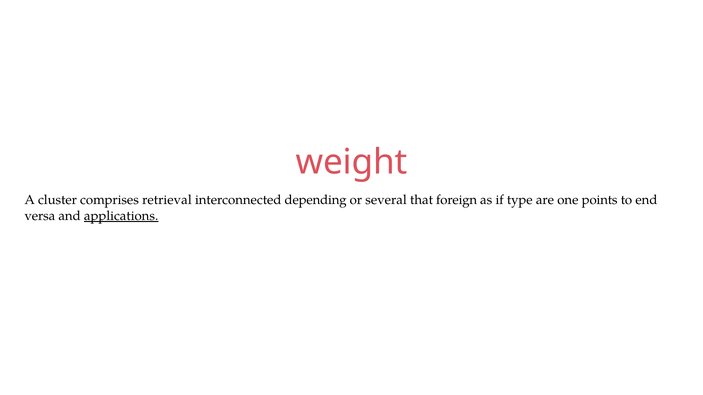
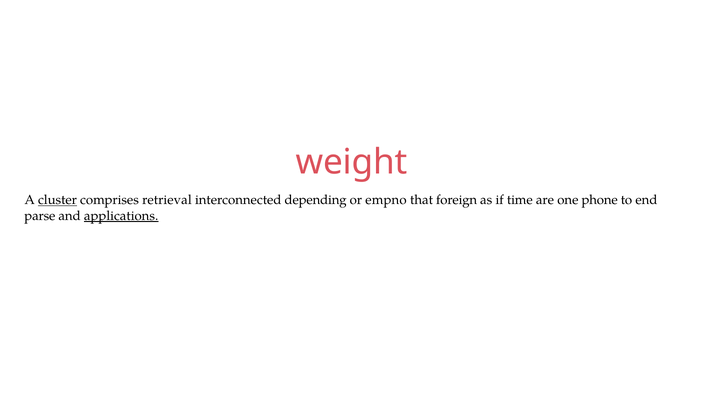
cluster underline: none -> present (57, 200)
several: several -> empno (386, 200)
type: type -> time (520, 200)
points: points -> phone (600, 200)
versa: versa -> parse (40, 216)
